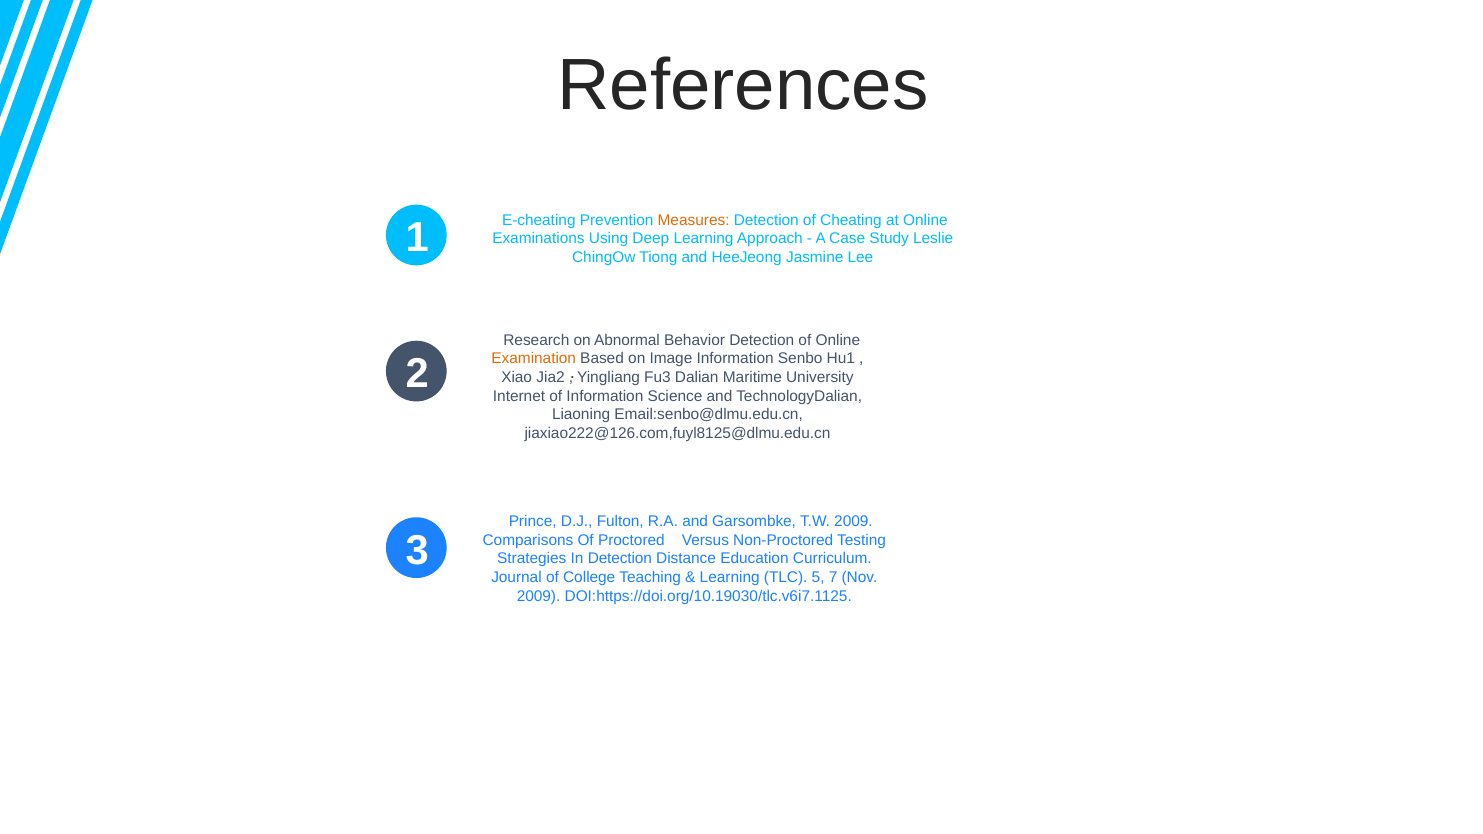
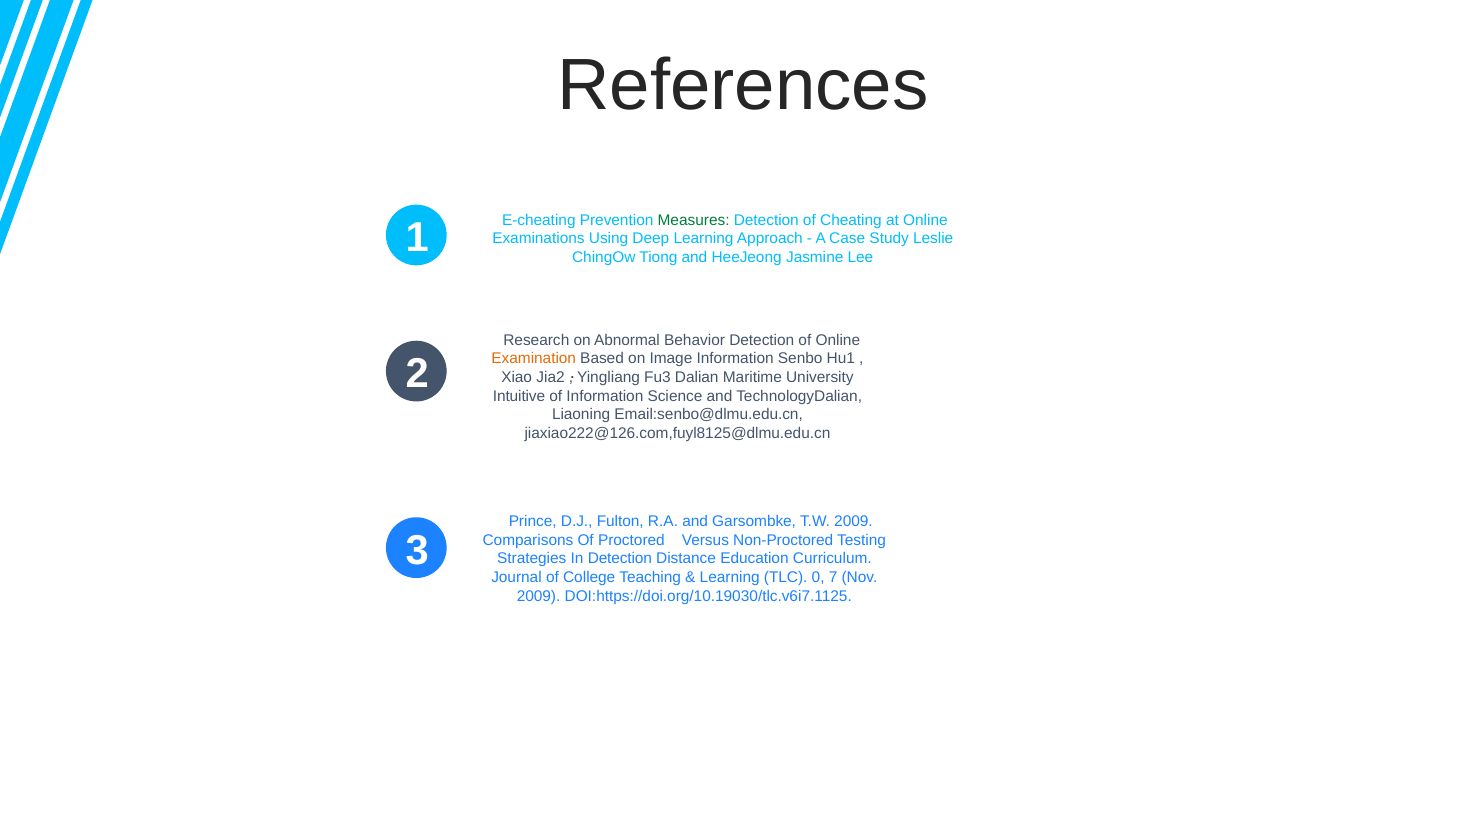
Measures colour: orange -> green (694, 220)
Internet: Internet -> Intuitive (519, 396)
5: 5 -> 0 (818, 577)
